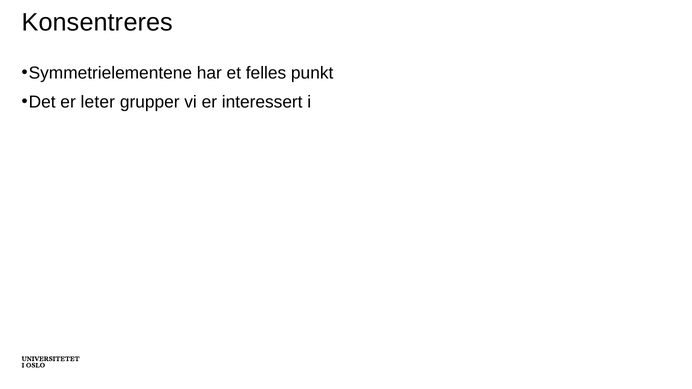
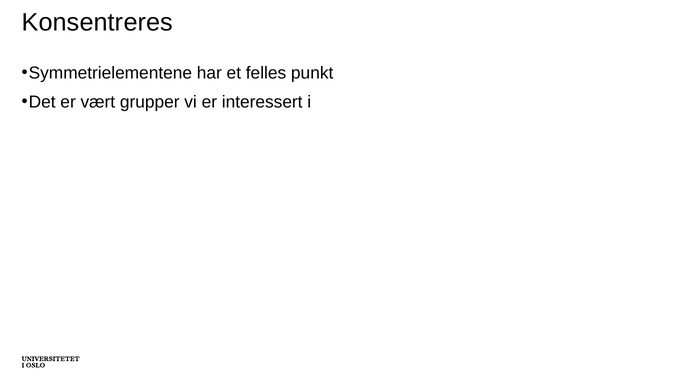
leter: leter -> vært (98, 102)
